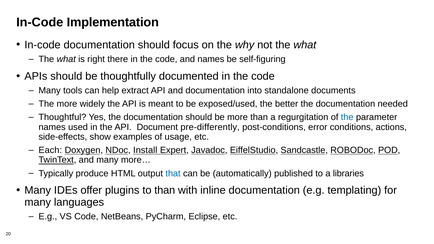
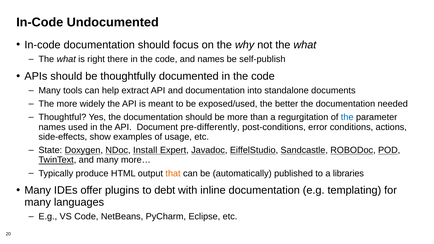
Implementation: Implementation -> Undocumented (113, 22)
self-figuring: self-figuring -> self-publish (262, 59)
Each: Each -> State (50, 150)
that colour: blue -> orange (173, 173)
to than: than -> debt (165, 191)
